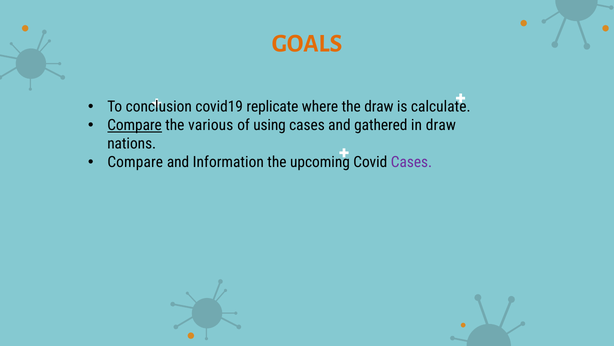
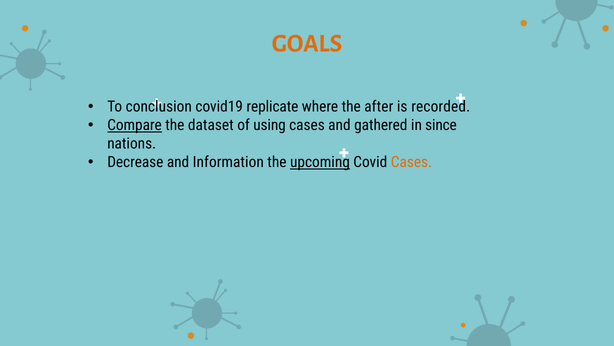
the draw: draw -> after (379, 107)
calculate: calculate -> recorded (441, 107)
various: various -> dataset (211, 125)
in draw: draw -> since (441, 125)
Compare: Compare -> Decrease (135, 162)
upcoming underline: none -> present (320, 162)
Cases colour: purple -> orange (411, 162)
